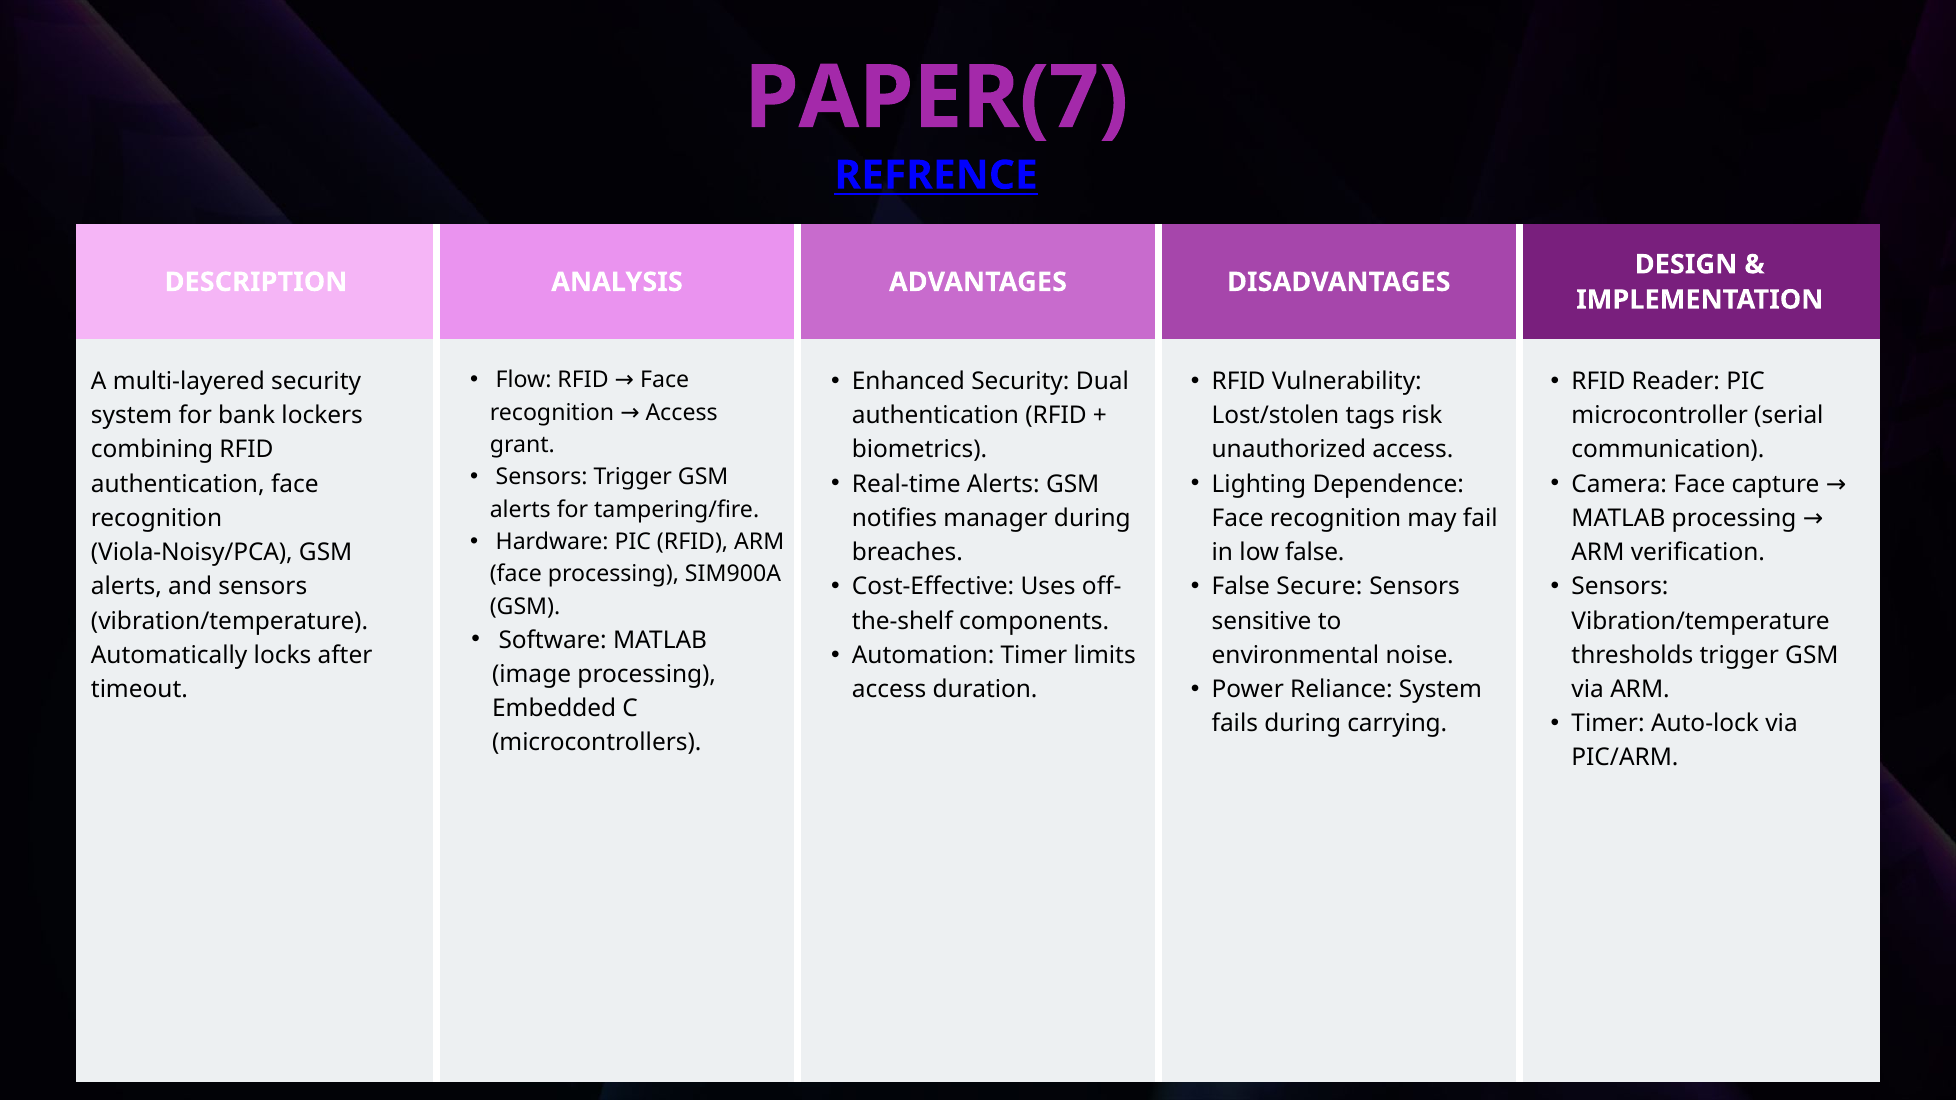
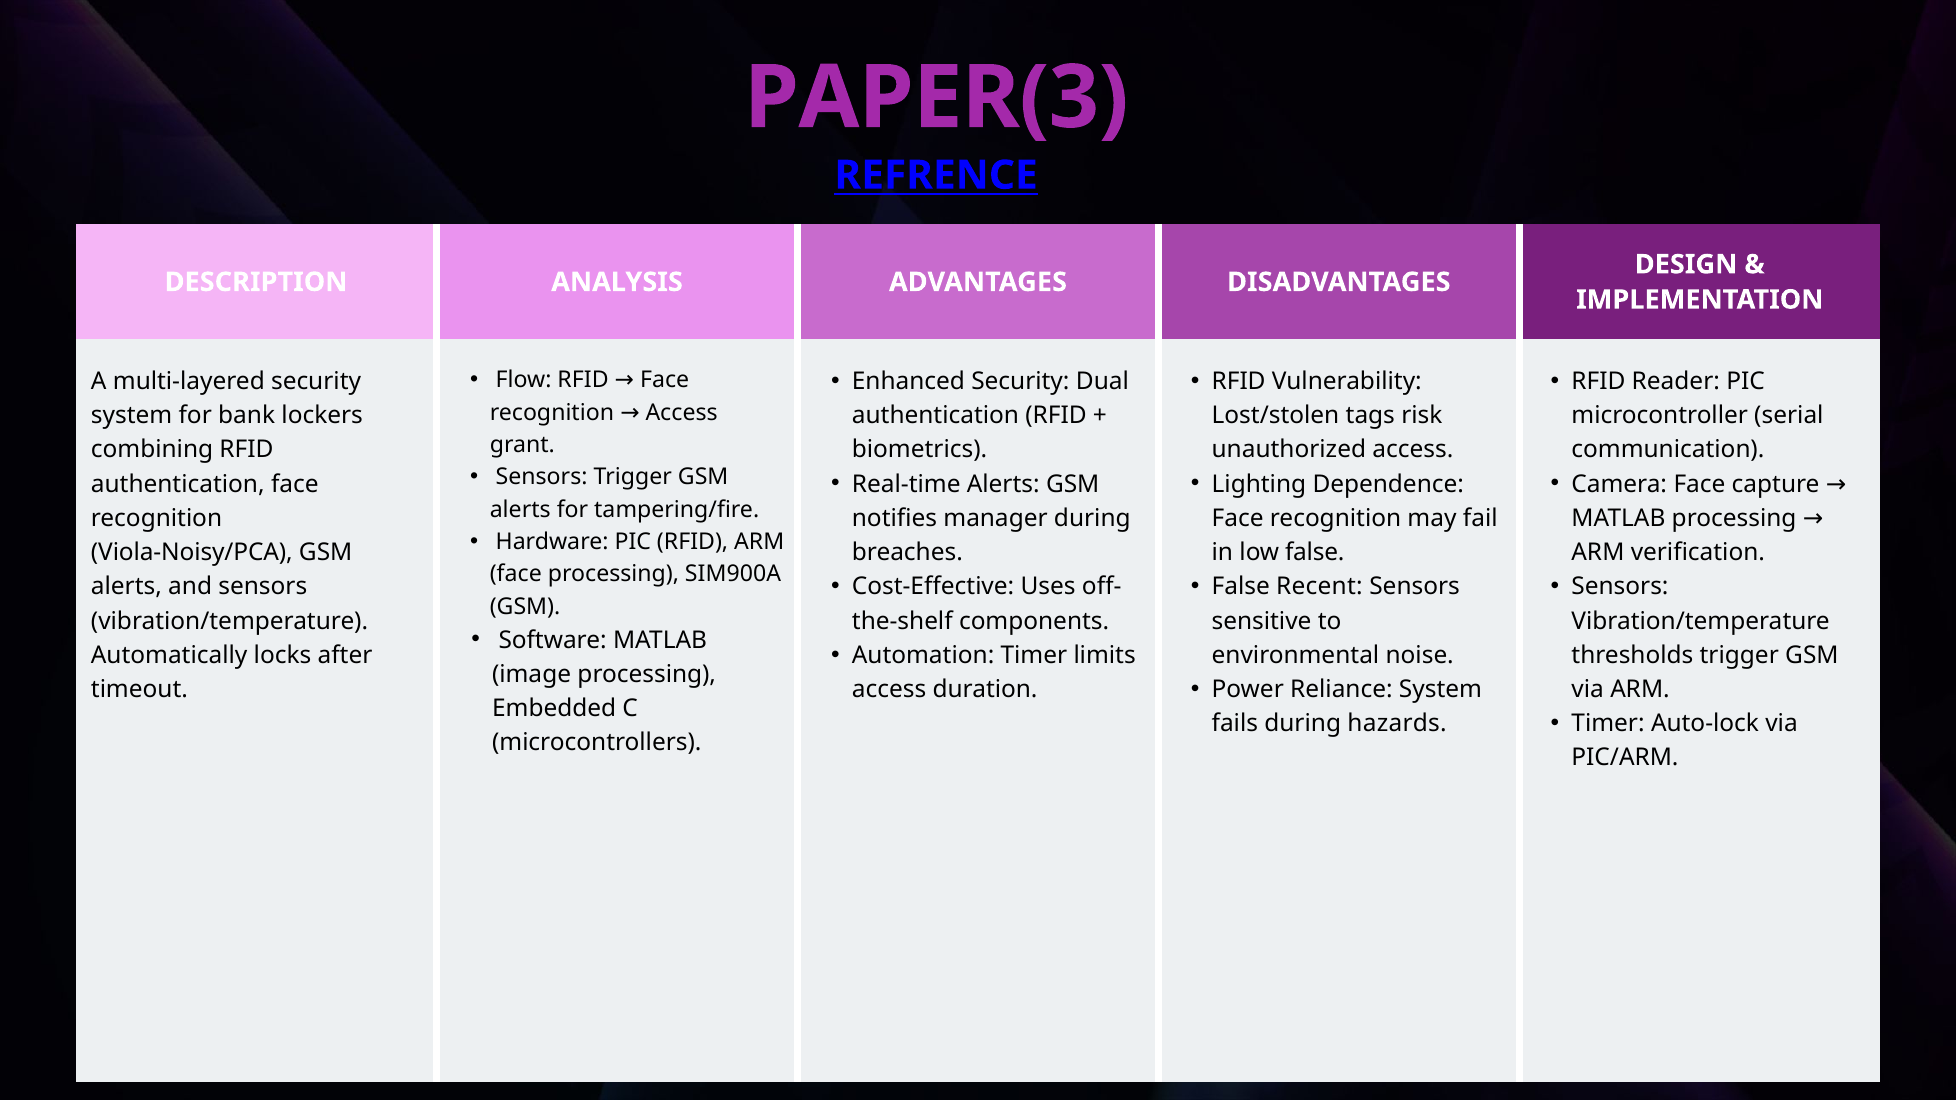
PAPER(7: PAPER(7 -> PAPER(3 (936, 98)
Secure: Secure -> Recent (1319, 587)
carrying: carrying -> hazards (1397, 724)
